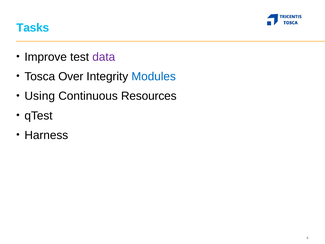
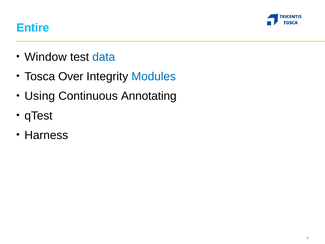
Tasks: Tasks -> Entire (33, 28)
Improve: Improve -> Window (46, 57)
data colour: purple -> blue (104, 57)
Resources: Resources -> Annotating (149, 96)
